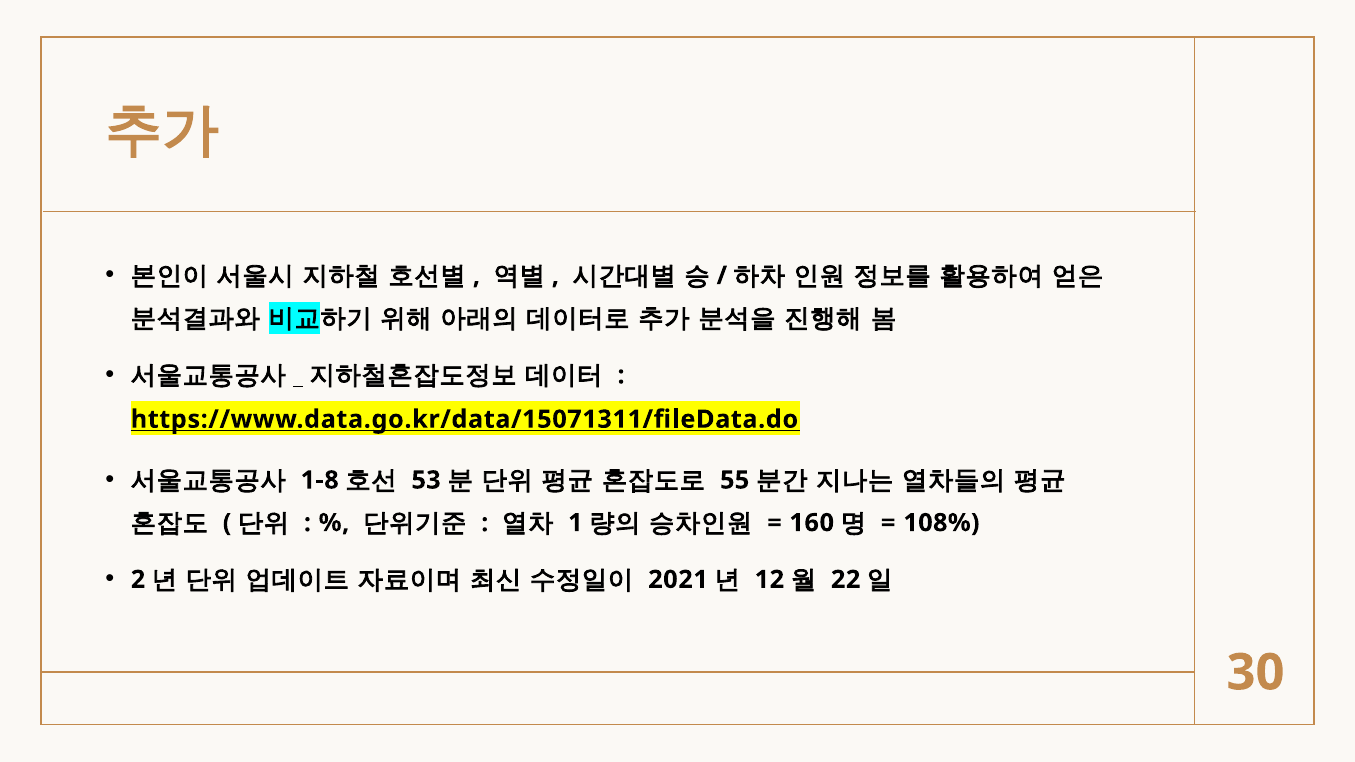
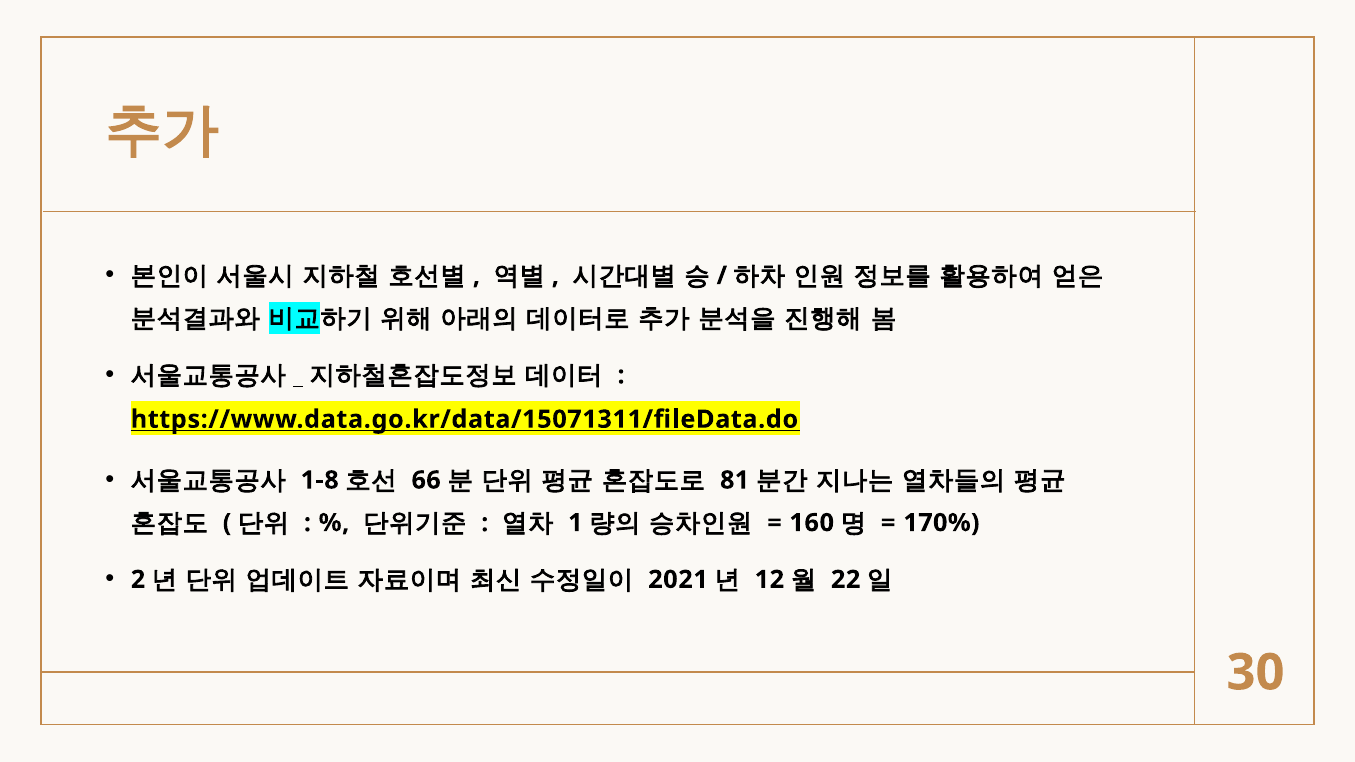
53: 53 -> 66 (426, 480)
55: 55 -> 81 (735, 480)
108%: 108% -> 170% (941, 523)
